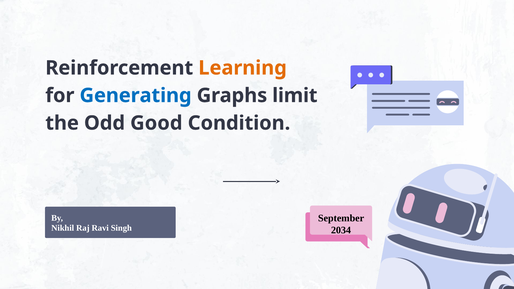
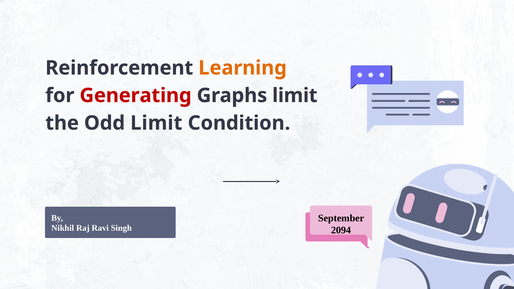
Generating colour: blue -> red (136, 96)
Odd Good: Good -> Limit (156, 123)
2034: 2034 -> 2094 (341, 230)
